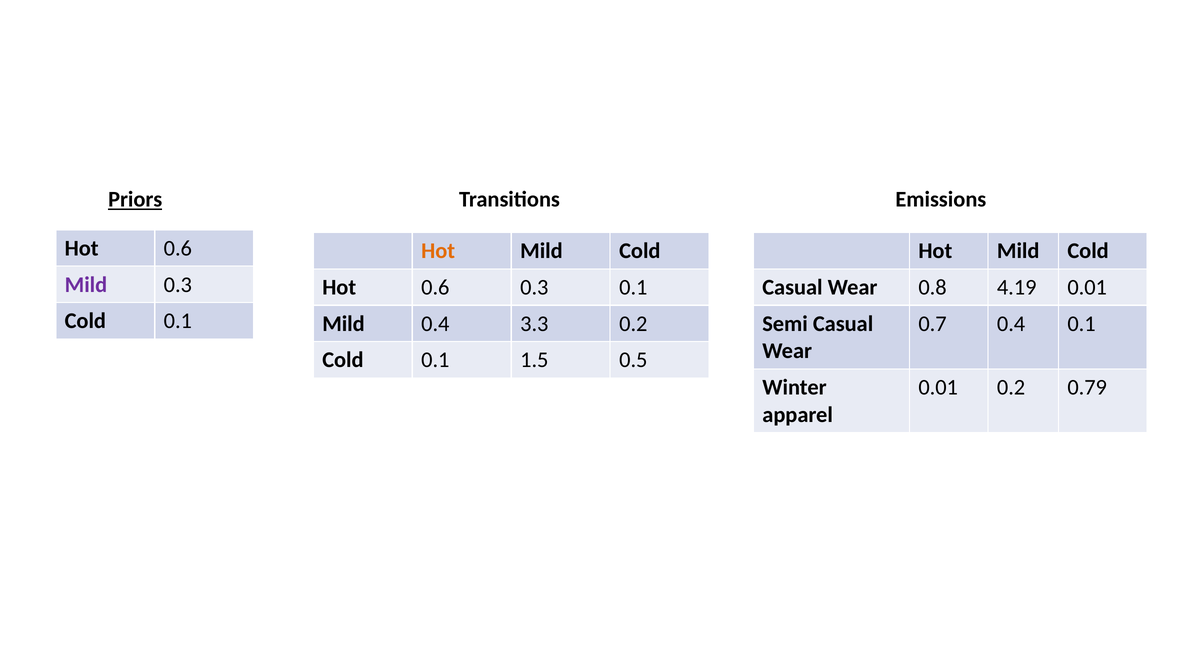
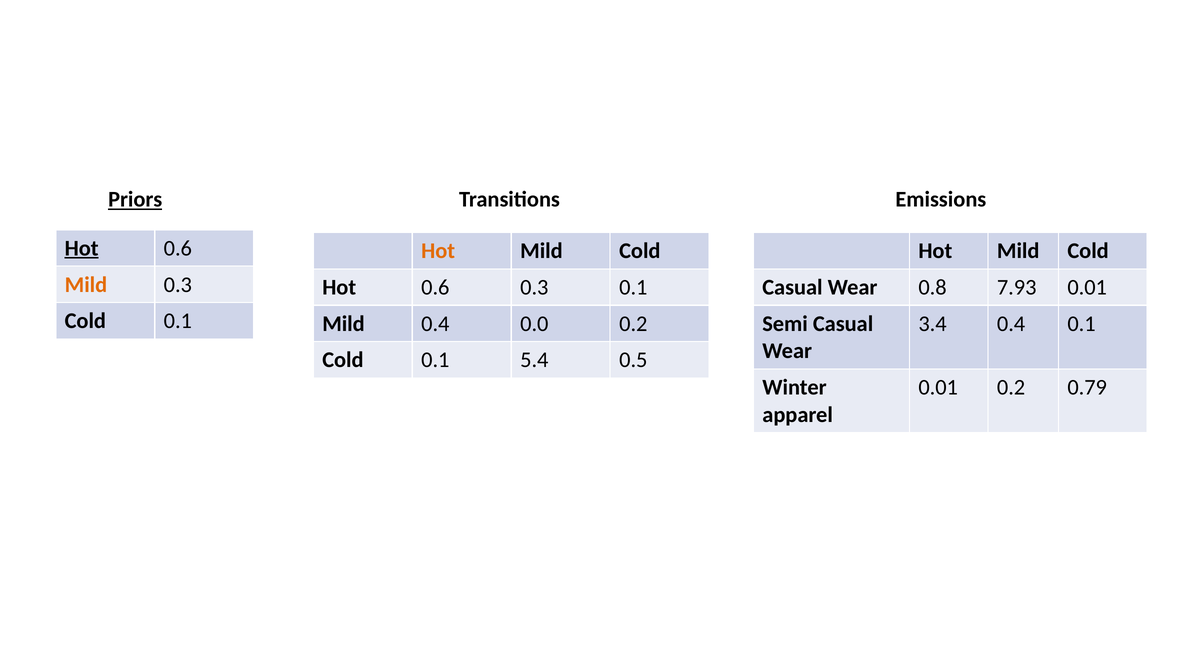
Hot underline: none -> present (82, 248)
Mild colour: purple -> orange (86, 285)
4.19: 4.19 -> 7.93 (1017, 287)
3.3: 3.3 -> 0.0 (534, 324)
0.7: 0.7 -> 3.4 (933, 324)
1.5: 1.5 -> 5.4 (534, 360)
